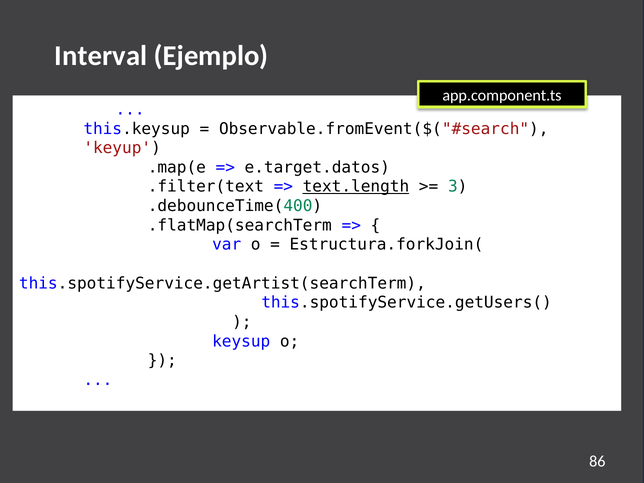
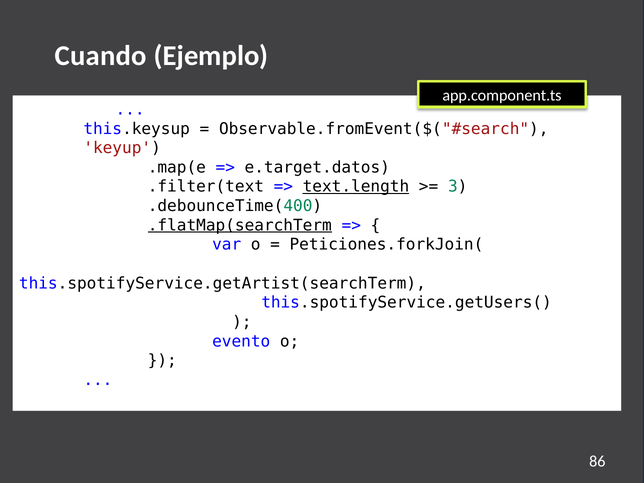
Interval: Interval -> Cuando (101, 56)
.flatMap(searchTerm underline: none -> present (240, 225)
Estructura.forkJoin(: Estructura.forkJoin( -> Peticiones.forkJoin( (386, 245)
keysup: keysup -> evento (241, 341)
